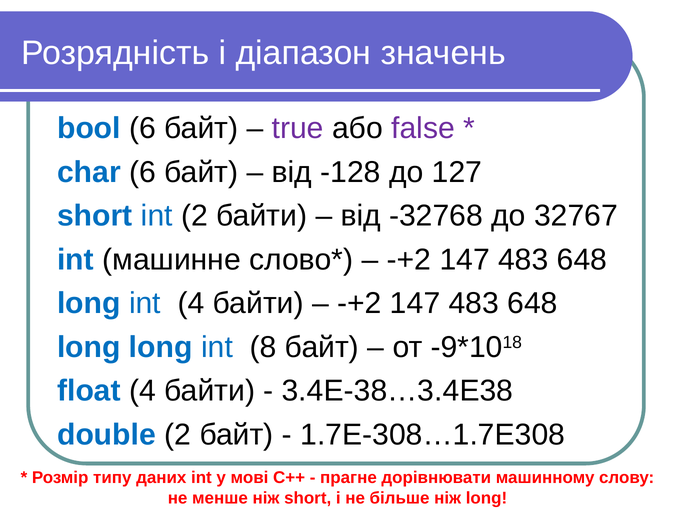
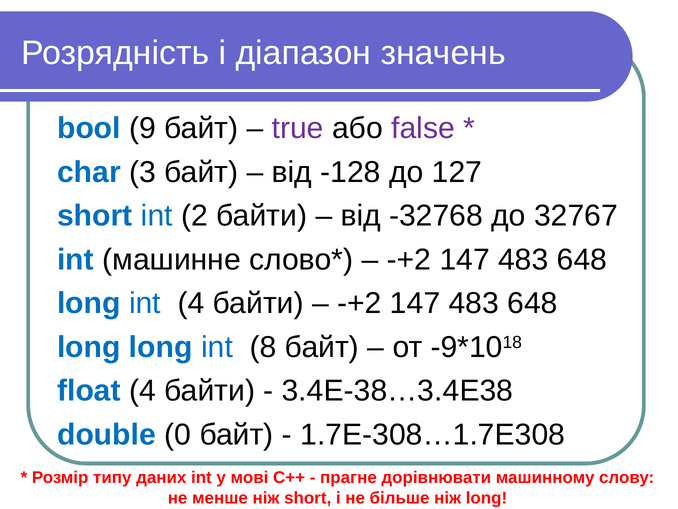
bool 6: 6 -> 9 (142, 128)
char 6: 6 -> 3 (142, 172)
double 2: 2 -> 0 (178, 434)
